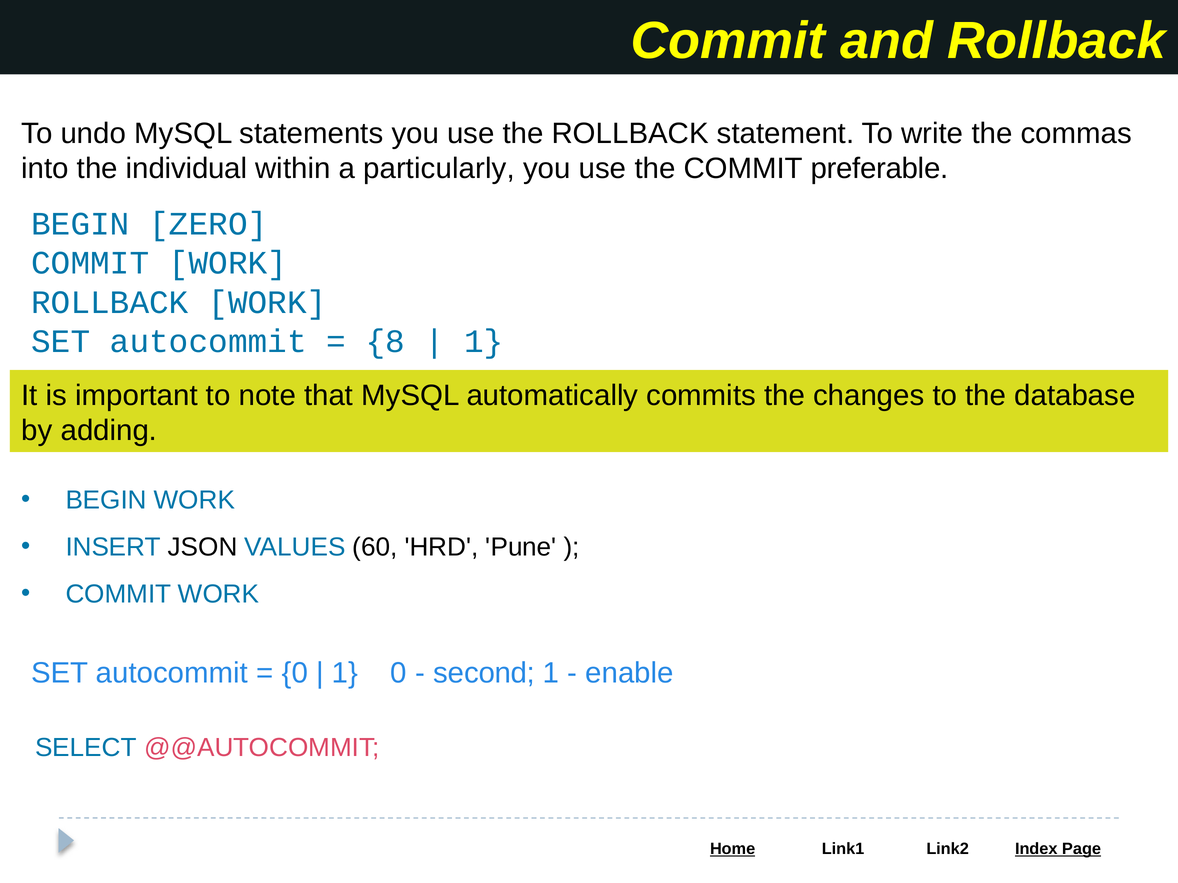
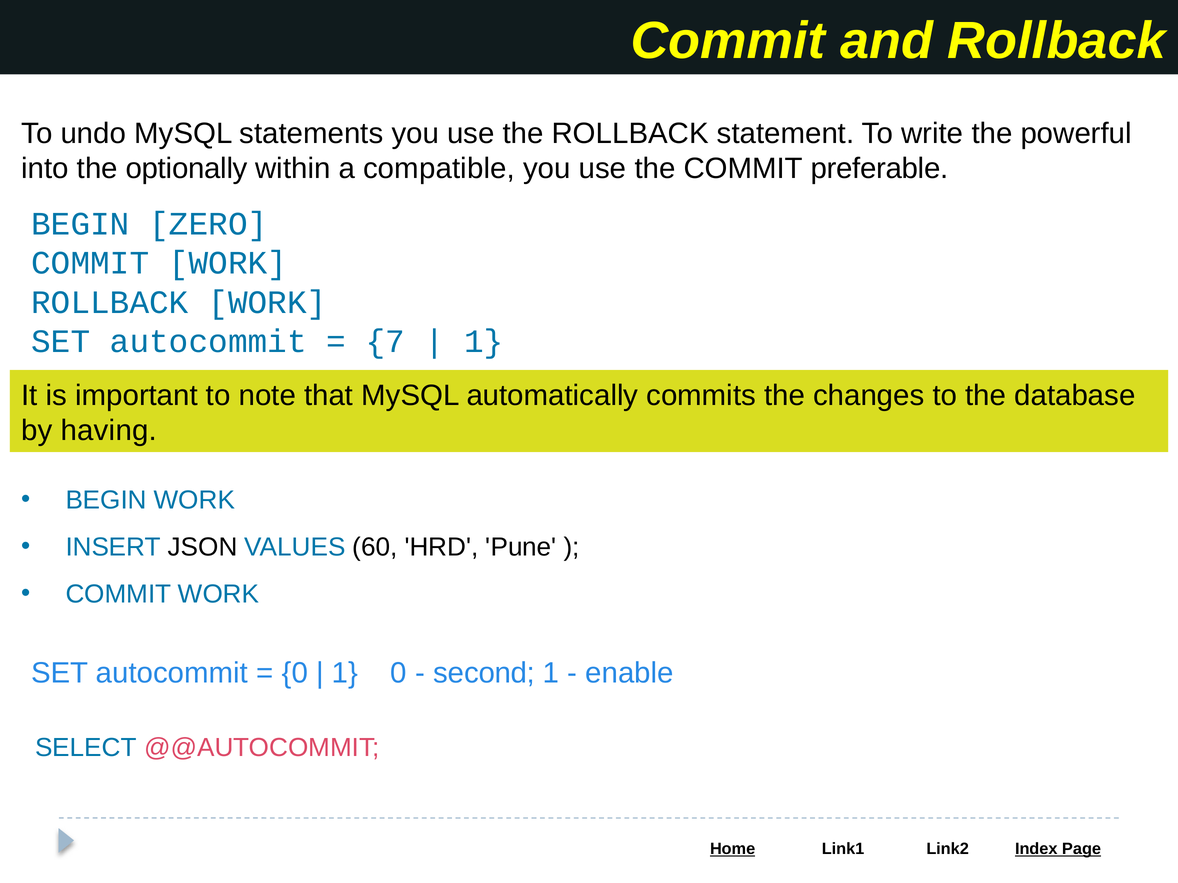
commas: commas -> powerful (1076, 133)
individual: individual -> optionally (187, 169)
particularly: particularly -> compatible (439, 169)
8: 8 -> 7 (385, 342)
adding: adding -> having (109, 431)
